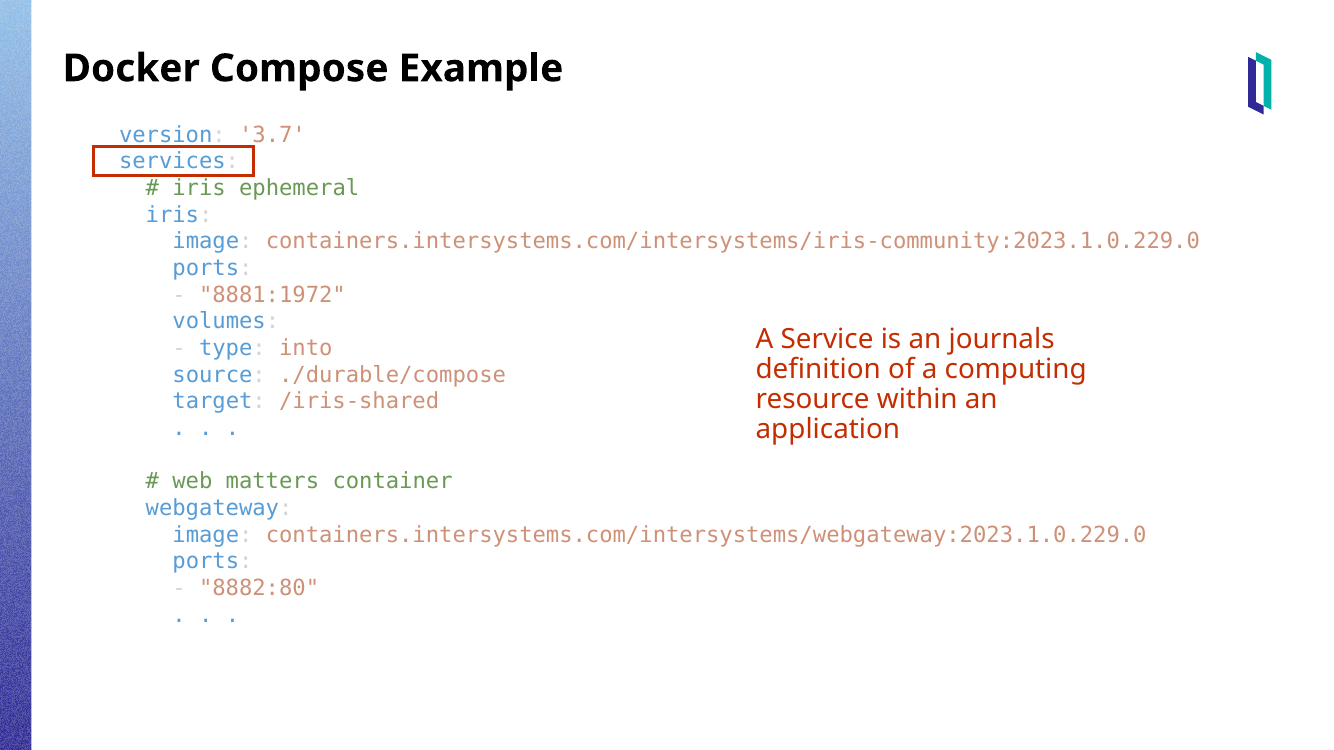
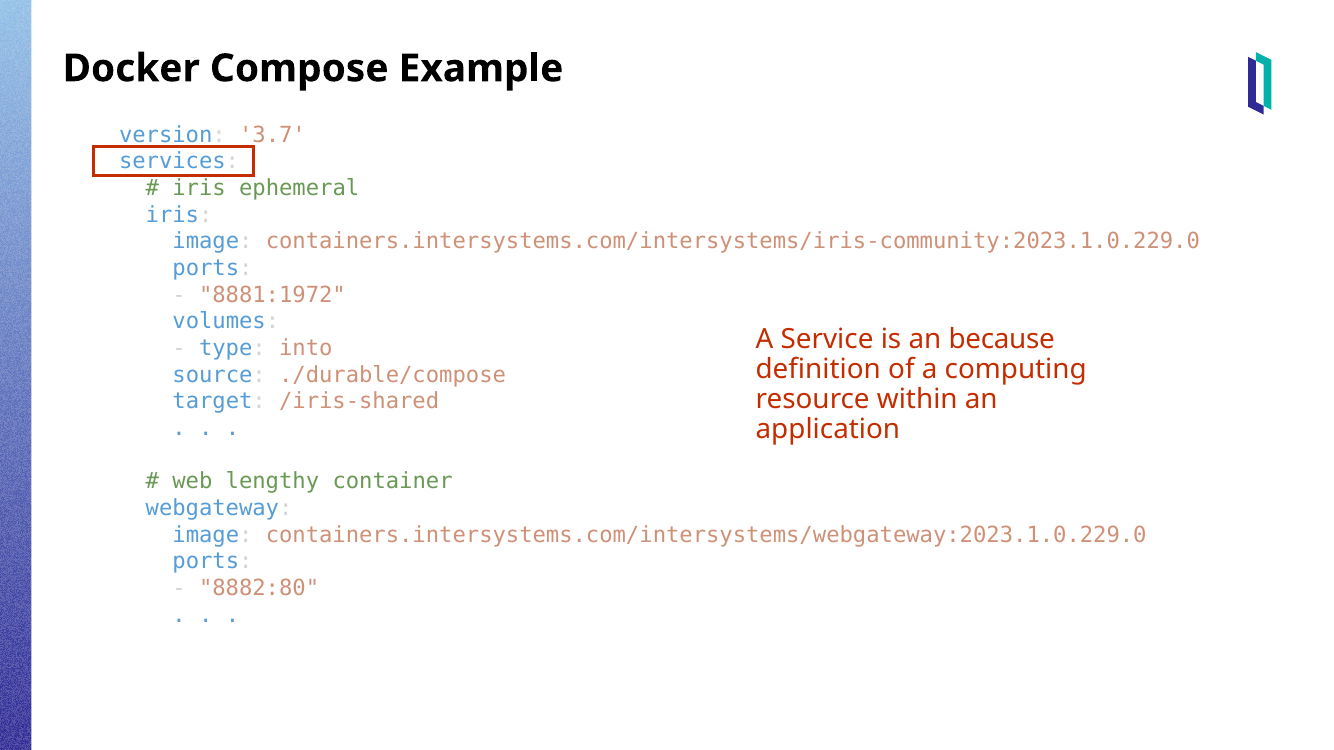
journals: journals -> because (1002, 340)
matters: matters -> lengthy (272, 482)
